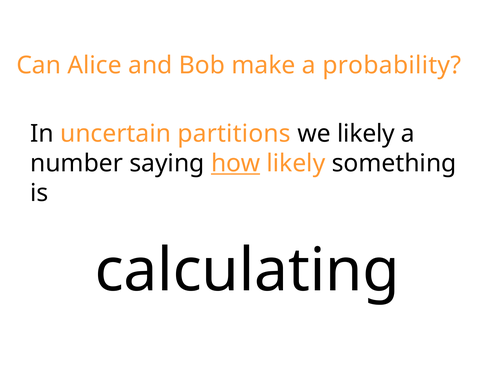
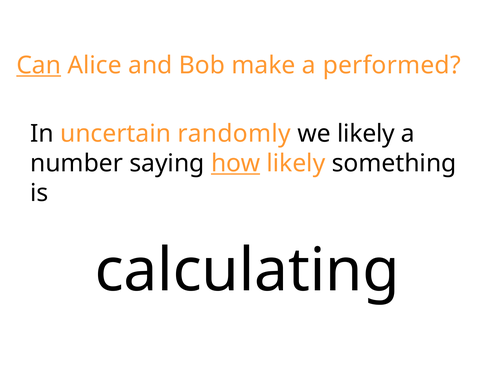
Can underline: none -> present (39, 66)
probability: probability -> performed (392, 66)
partitions: partitions -> randomly (234, 134)
